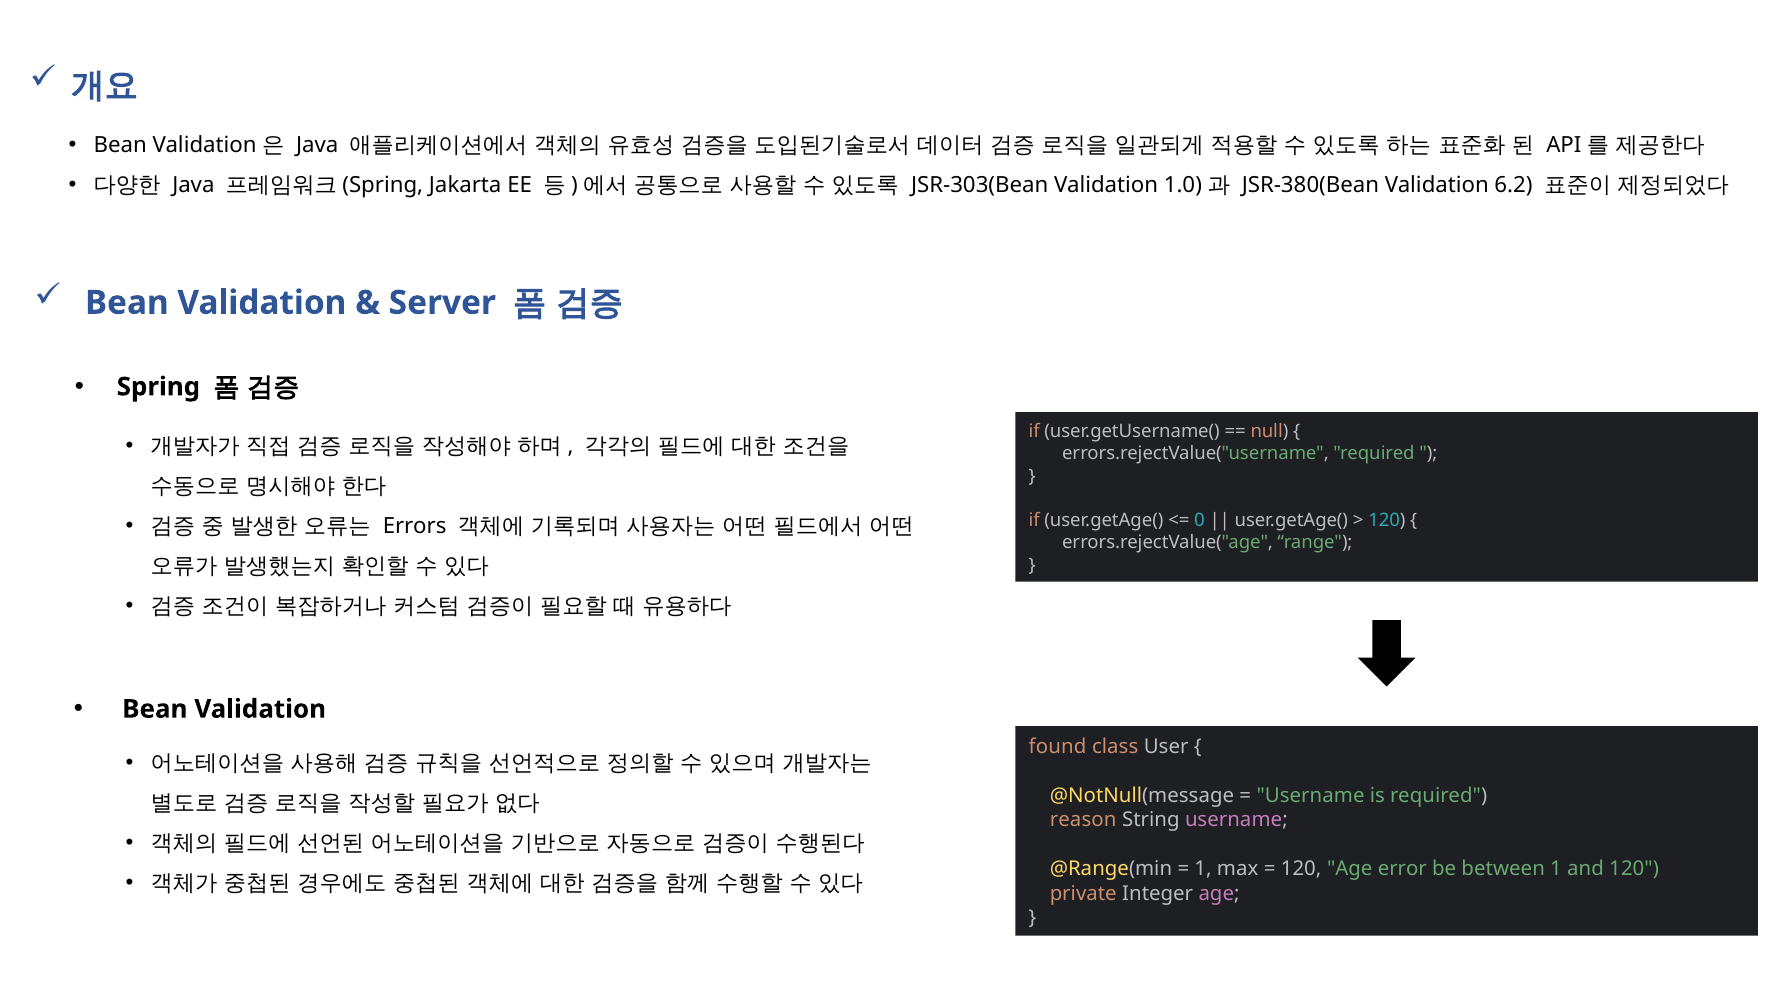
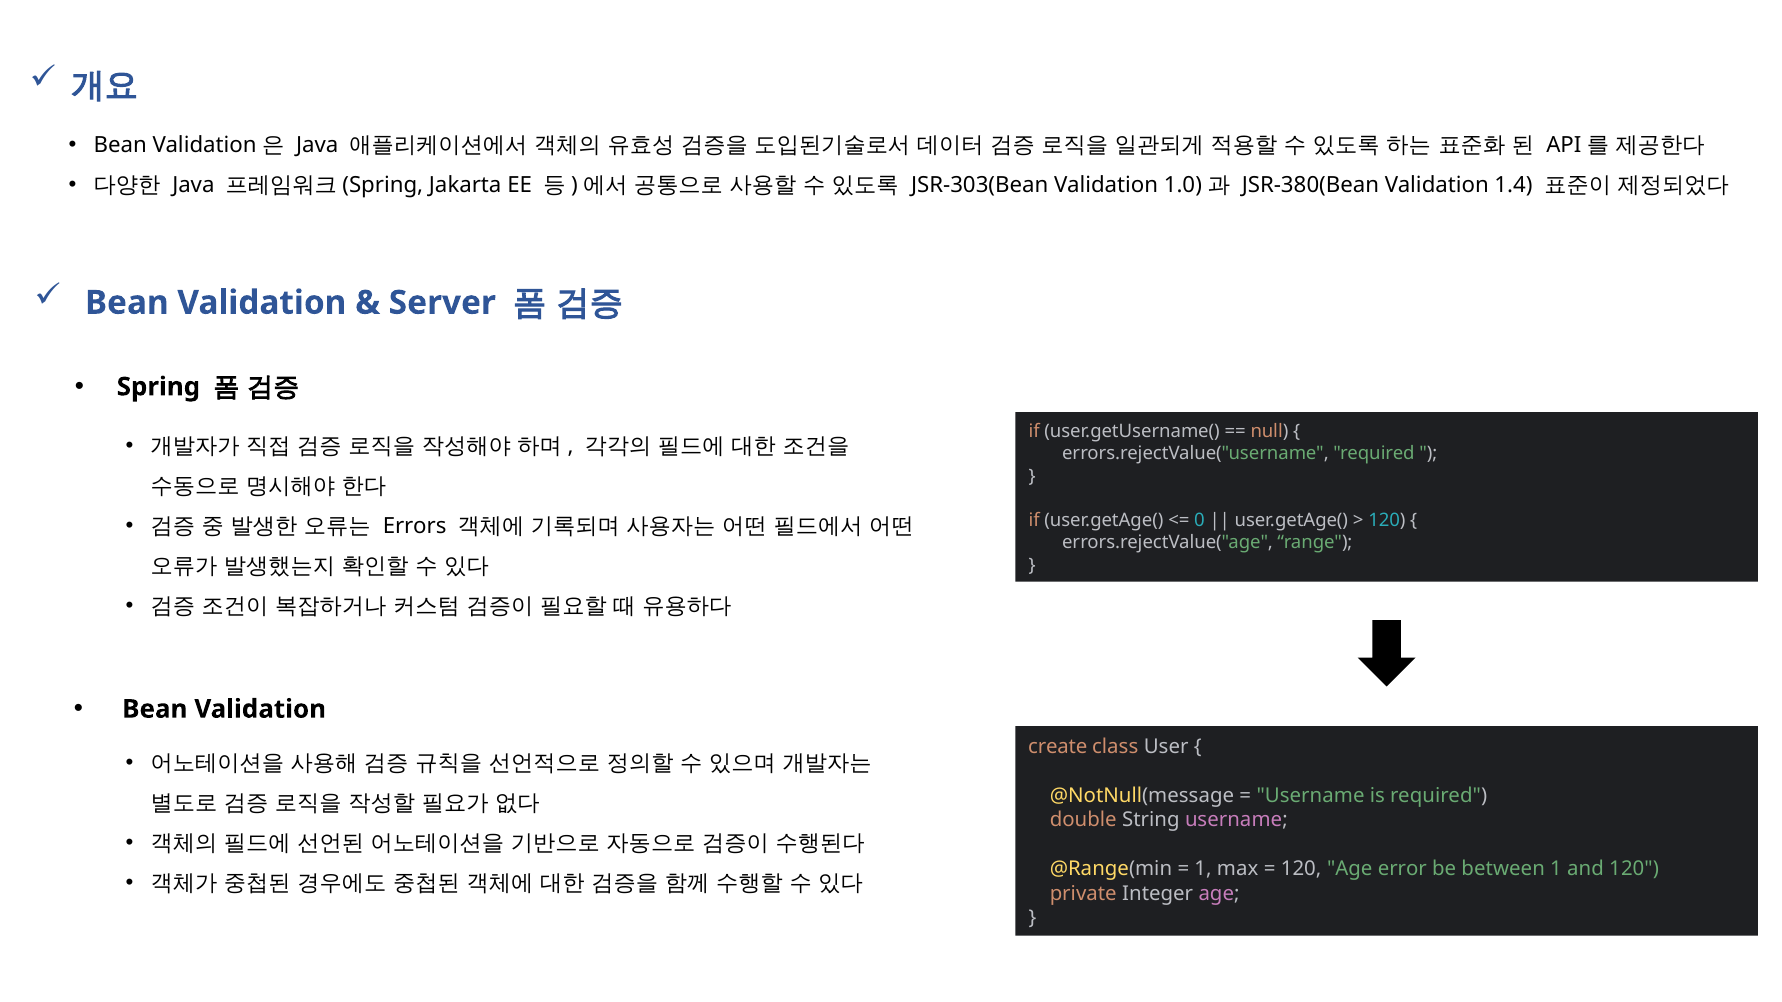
6.2: 6.2 -> 1.4 (1514, 185)
found: found -> create (1058, 747)
reason: reason -> double (1083, 820)
